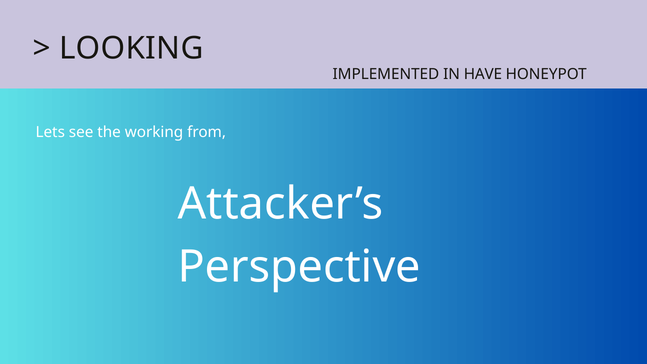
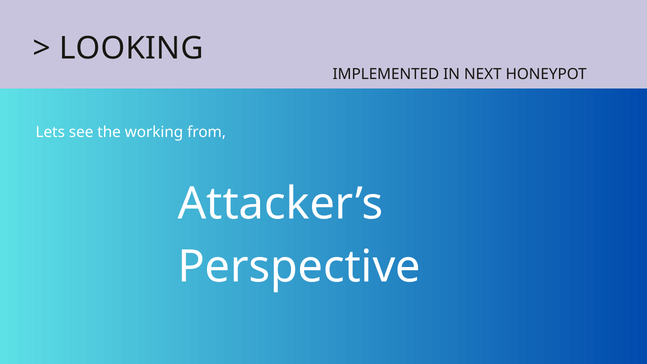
HAVE: HAVE -> NEXT (483, 74)
